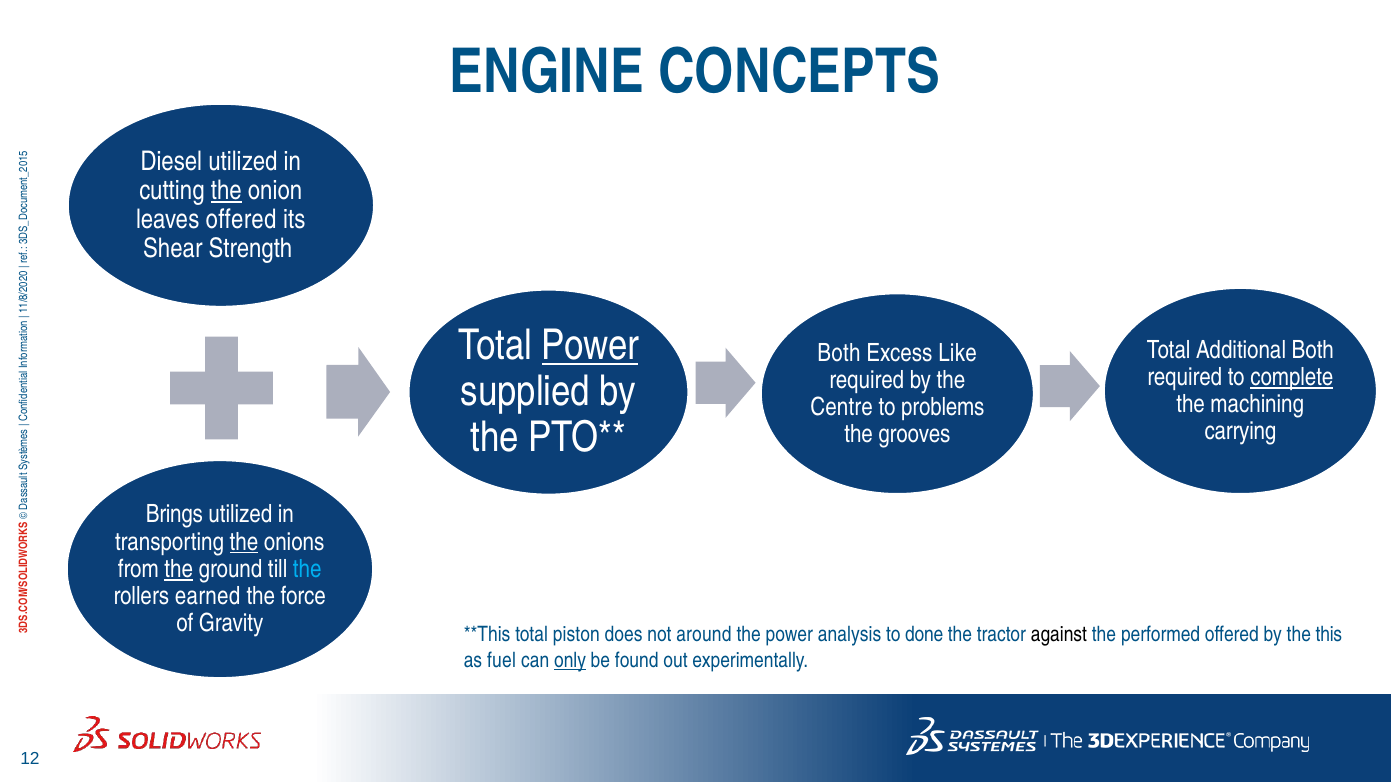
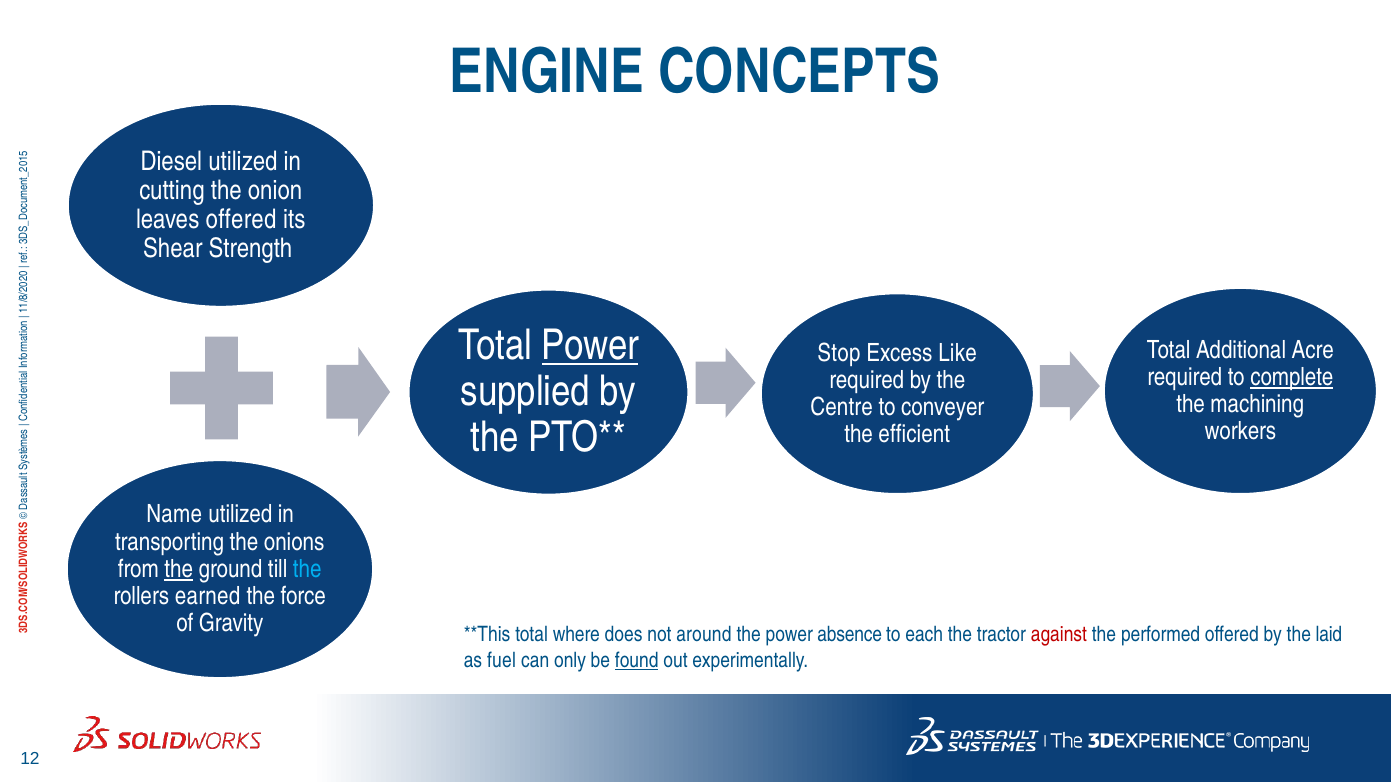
the underline: present -> none (226, 191)
Additional Both: Both -> Acre (1313, 350)
Both: Both -> Stop (839, 353)
problems: problems -> conveyer (943, 407)
carrying: carrying -> workers (1240, 432)
grooves: grooves -> efficient (914, 434)
Brings: Brings -> Name (174, 515)
the underline: present -> none (244, 542)
piston: piston -> where (576, 635)
analysis: analysis -> absence (850, 635)
done: done -> each (924, 635)
against colour: black -> red (1059, 635)
this: this -> laid (1329, 635)
only underline: present -> none (570, 661)
found underline: none -> present (637, 661)
